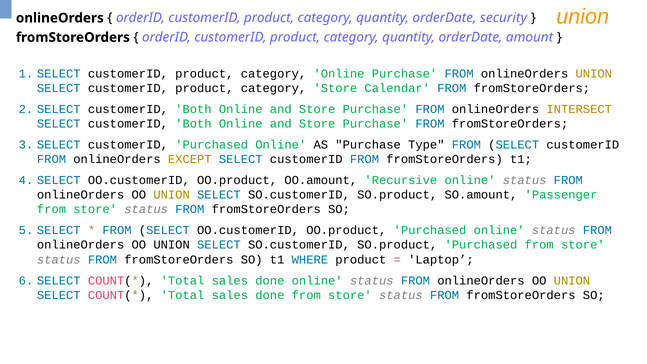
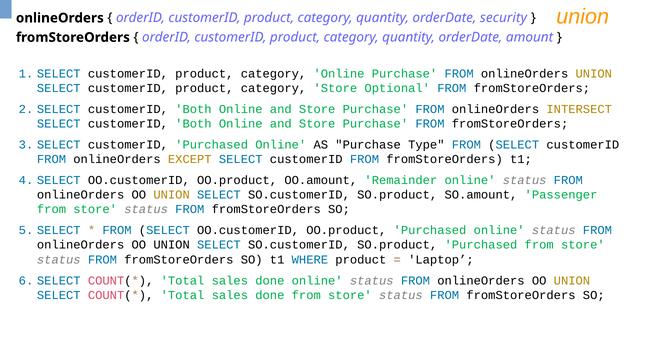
Calendar: Calendar -> Optional (397, 88)
Recursive: Recursive -> Remainder (401, 180)
